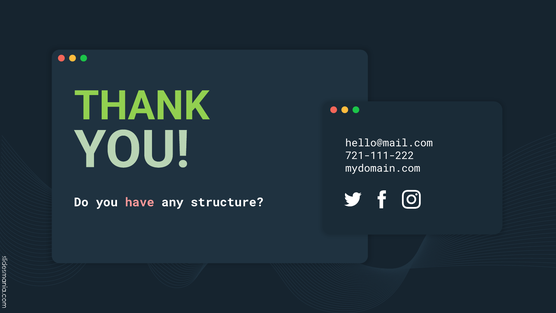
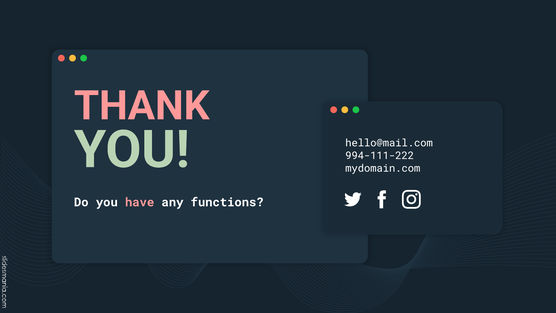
THANK colour: light green -> pink (142, 106)
721-111-222: 721-111-222 -> 994-111-222 (380, 156)
structure: structure -> functions (227, 202)
